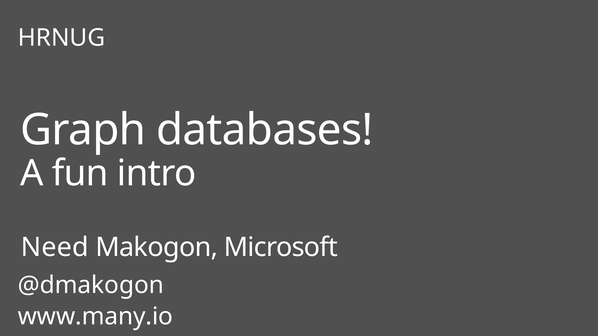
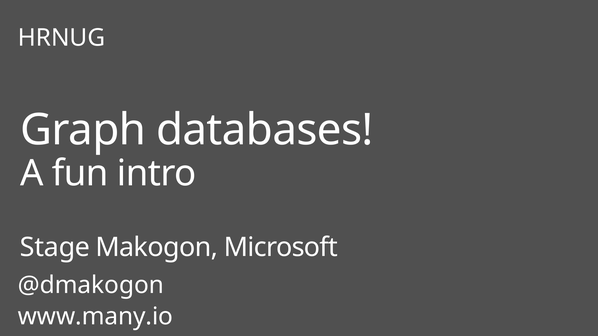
Need: Need -> Stage (55, 248)
